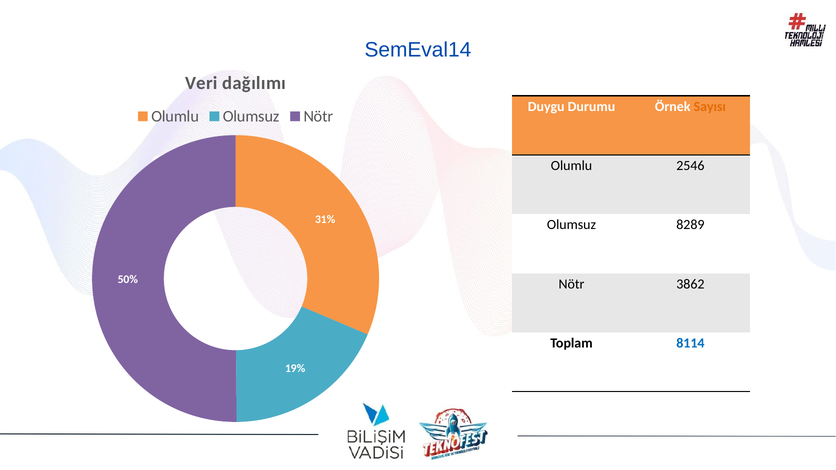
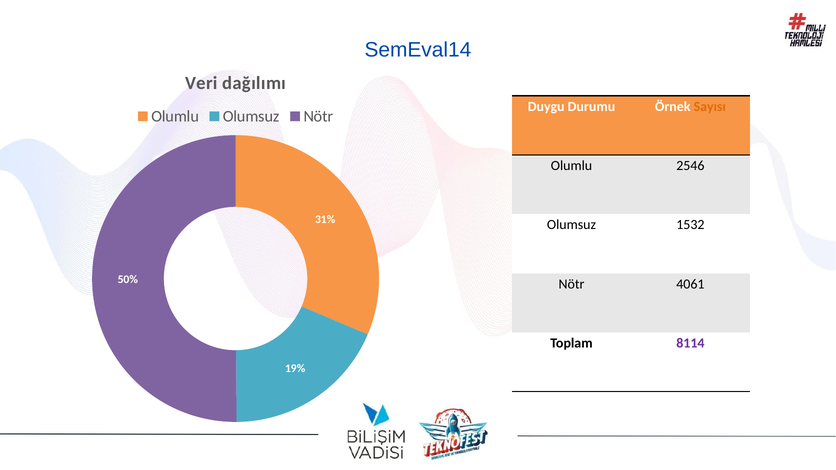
8289: 8289 -> 1532 (690, 225)
3862: 3862 -> 4061 (690, 284)
8114 colour: blue -> purple (690, 343)
